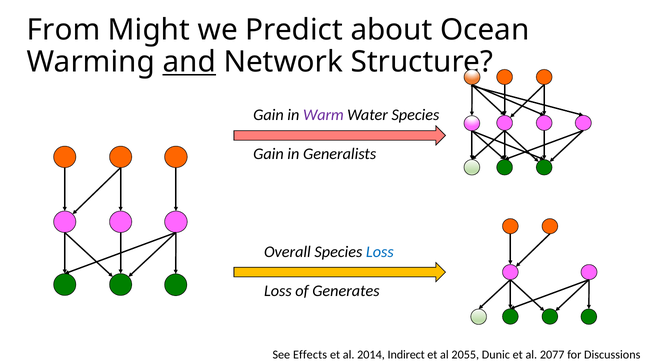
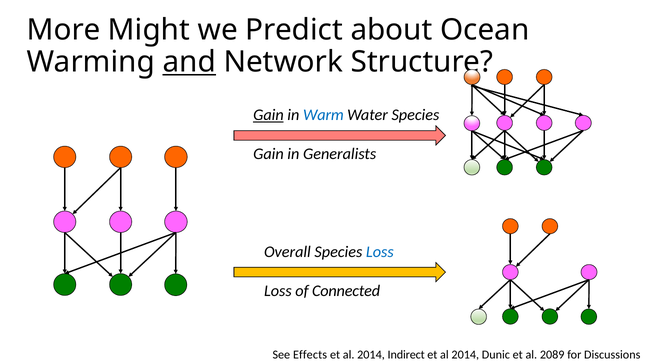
From: From -> More (64, 30)
Gain underline: none -> present (268, 115)
Warm colour: purple -> blue (323, 115)
Generates: Generates -> Connected (346, 291)
2055: 2055 -> 2014 (465, 355)
2077: 2077 -> 2089 (552, 355)
